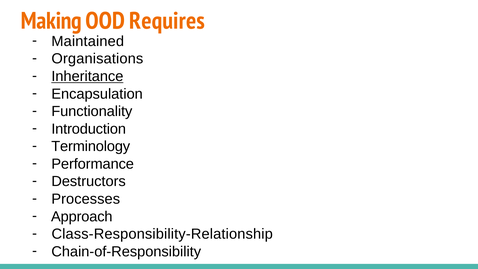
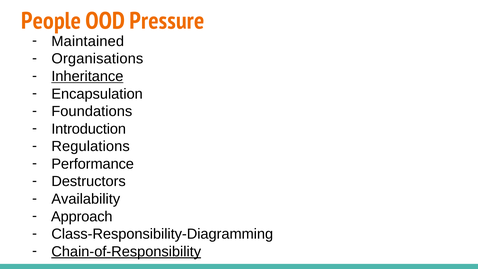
Making: Making -> People (51, 21)
Requires: Requires -> Pressure (167, 21)
Functionality: Functionality -> Foundations (92, 111)
Terminology: Terminology -> Regulations (91, 146)
Processes: Processes -> Availability (86, 199)
Class-Responsibility-Relationship: Class-Responsibility-Relationship -> Class-Responsibility-Diagramming (162, 234)
Chain-of-Responsibility underline: none -> present (126, 251)
